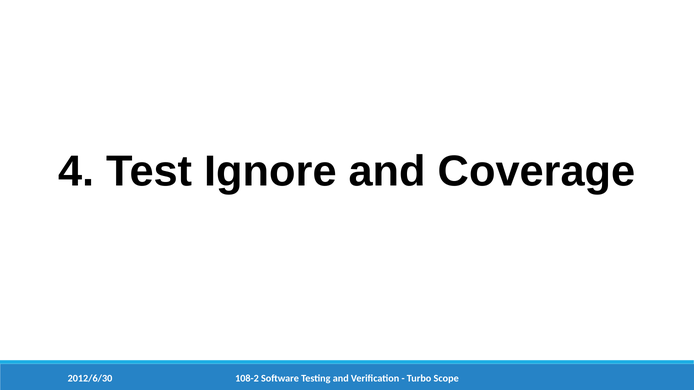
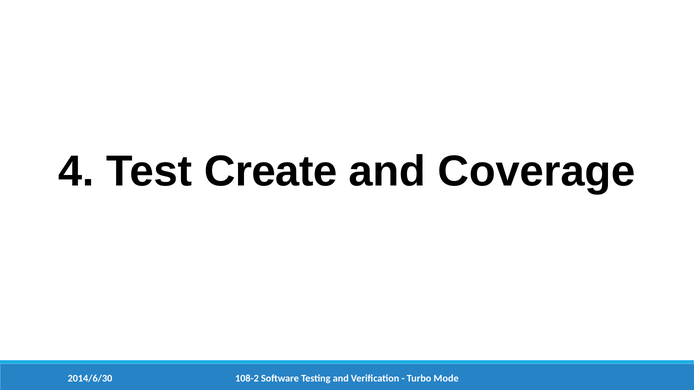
Ignore: Ignore -> Create (271, 172)
2012/6/30: 2012/6/30 -> 2014/6/30 (90, 379)
Scope: Scope -> Mode (446, 379)
